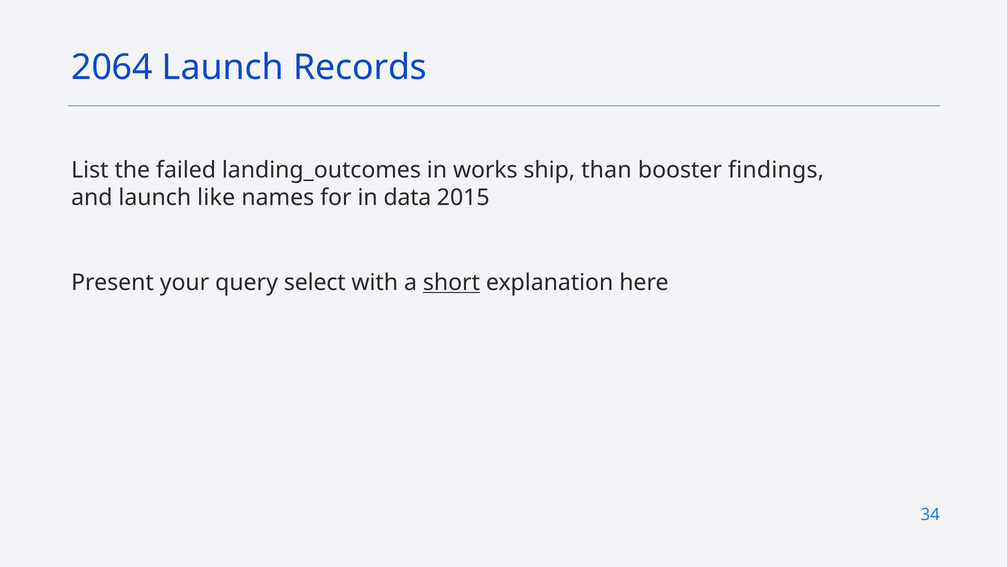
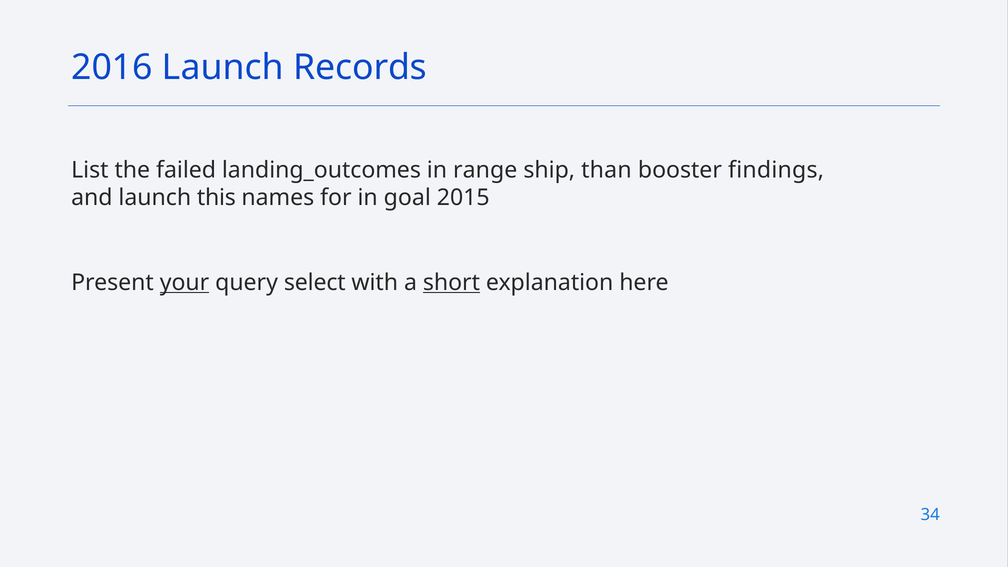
2064: 2064 -> 2016 (112, 67)
works: works -> range (485, 170)
like: like -> this (216, 198)
data: data -> goal (407, 198)
your underline: none -> present (185, 283)
